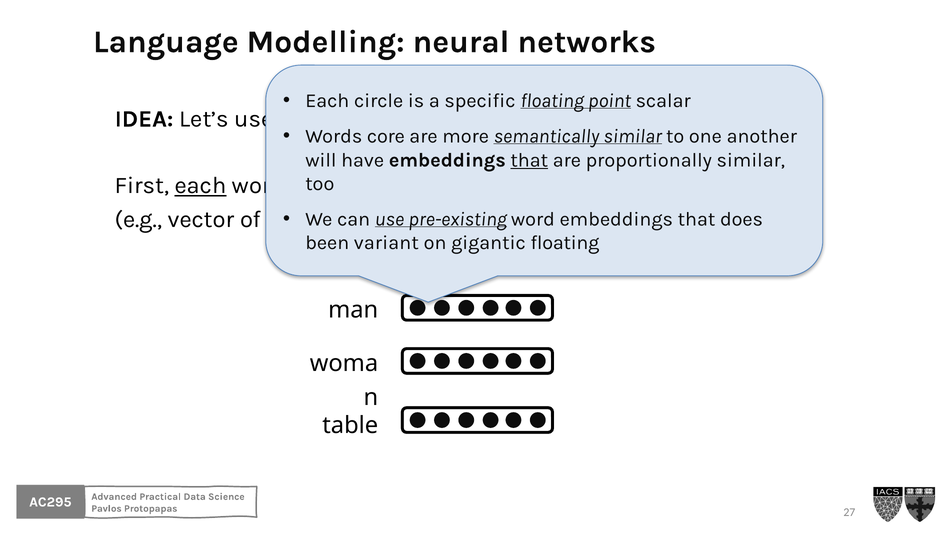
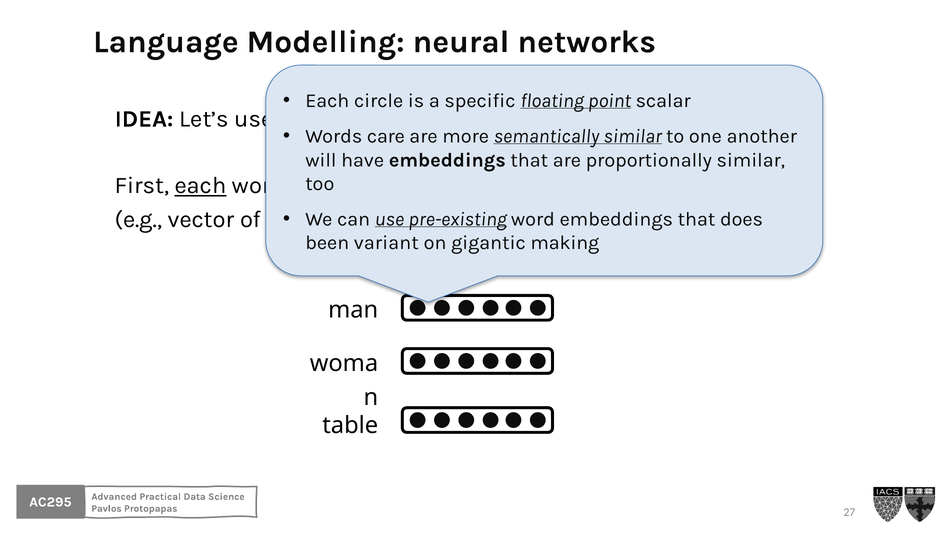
core: core -> care (386, 136)
that underline: present -> none (529, 160)
gigantic floating: floating -> making (565, 243)
